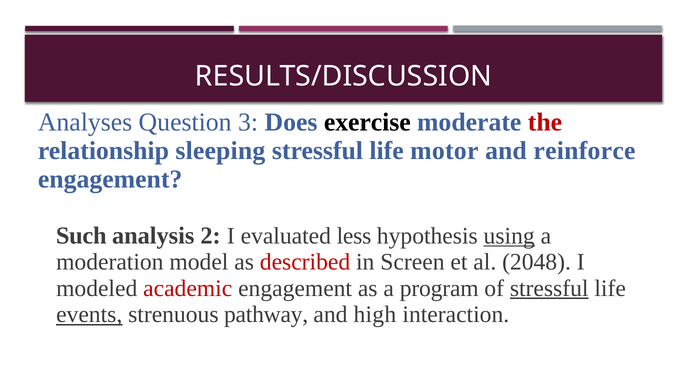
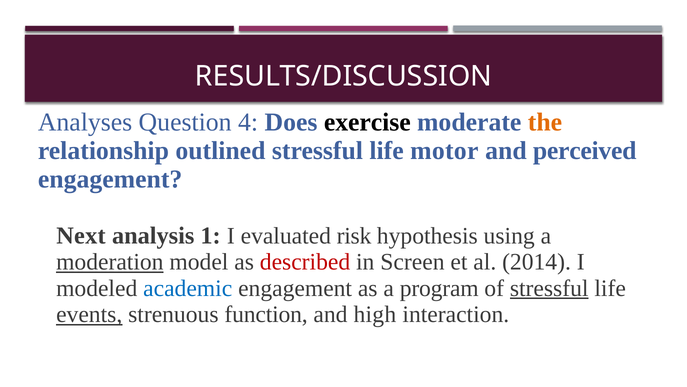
3: 3 -> 4 (248, 122)
the colour: red -> orange (545, 122)
sleeping: sleeping -> outlined (220, 151)
reinforce: reinforce -> perceived (585, 151)
Such: Such -> Next (81, 235)
2: 2 -> 1 (211, 235)
less: less -> risk (354, 235)
using underline: present -> none (509, 235)
moderation underline: none -> present (110, 262)
2048: 2048 -> 2014 (537, 262)
academic colour: red -> blue (188, 288)
pathway: pathway -> function (266, 314)
